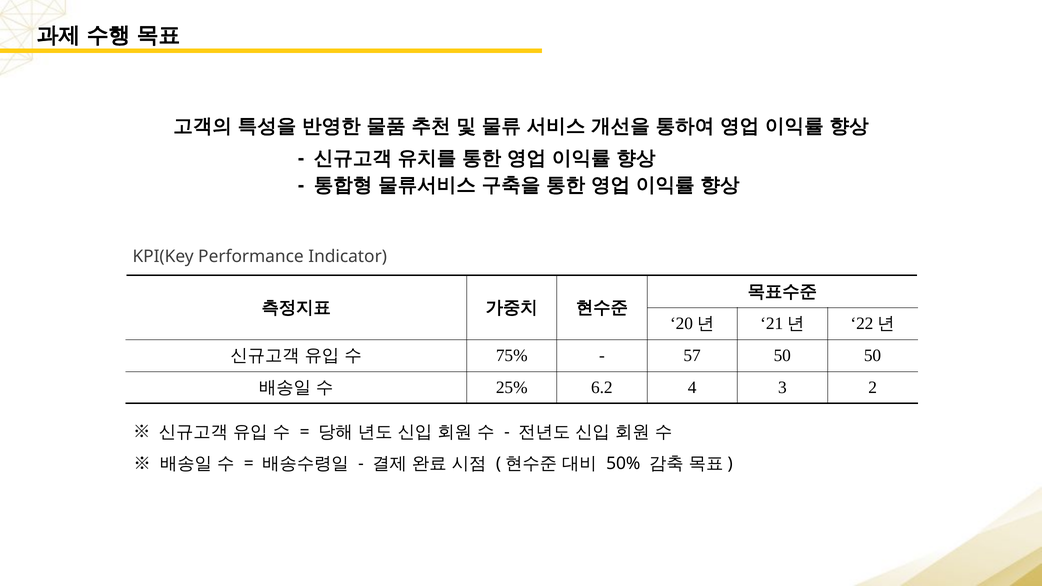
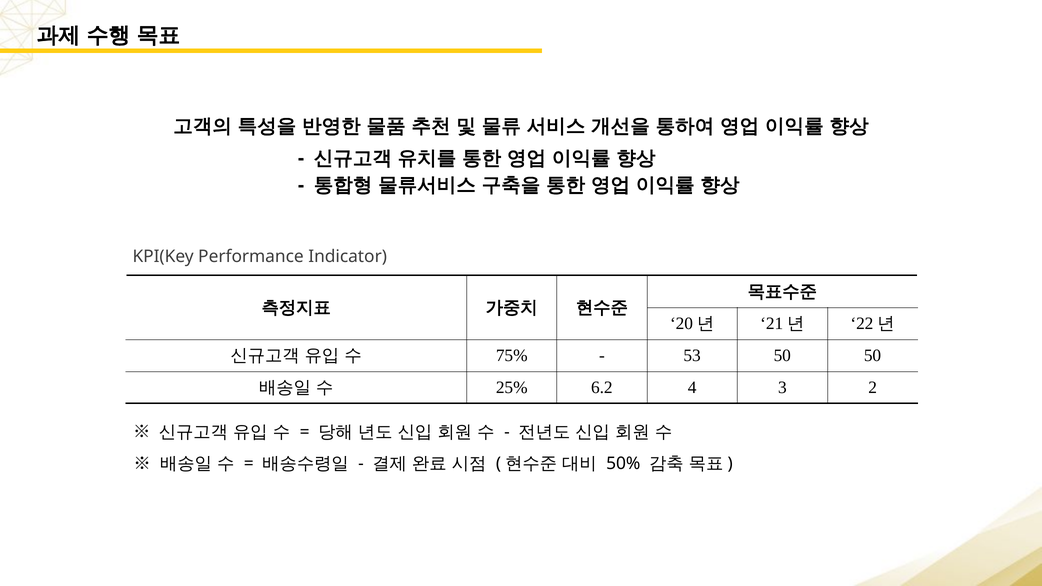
57: 57 -> 53 (692, 356)
